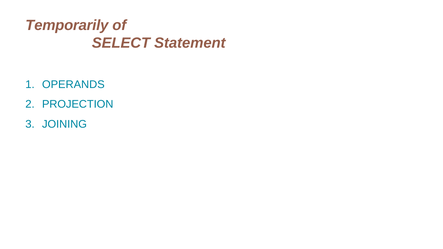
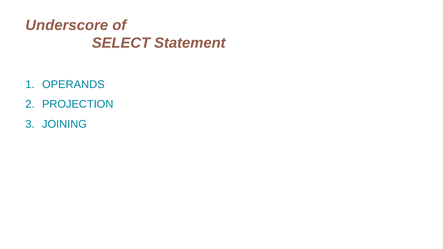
Temporarily: Temporarily -> Underscore (67, 25)
